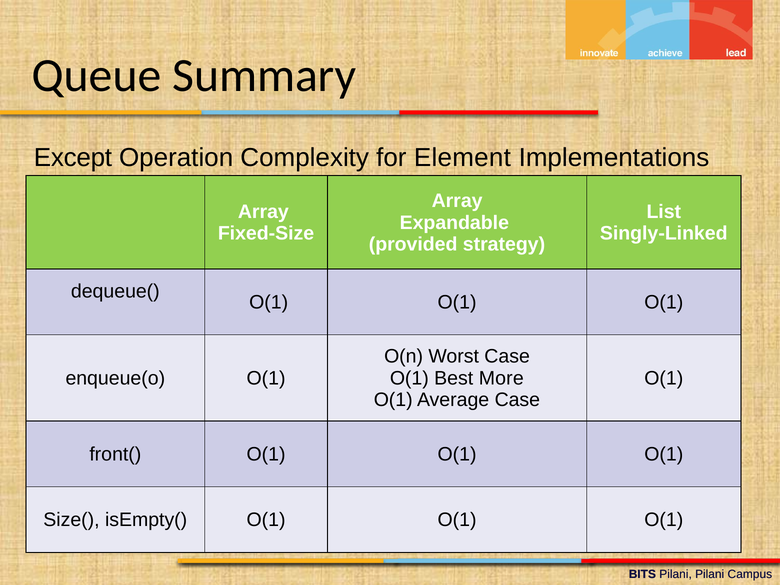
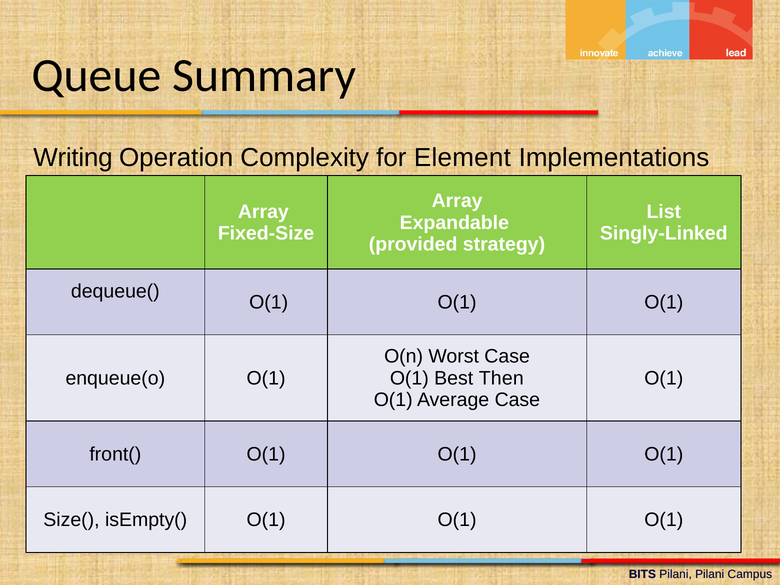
Except: Except -> Writing (73, 158)
More: More -> Then (501, 378)
